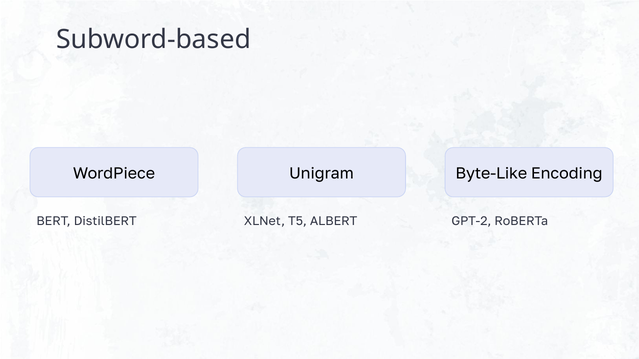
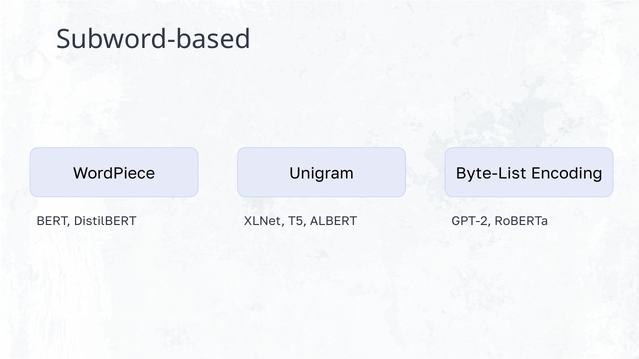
Byte-Like: Byte-Like -> Byte-List (491, 174)
